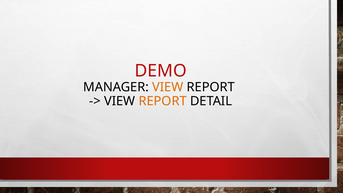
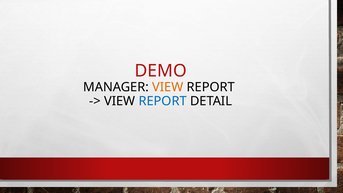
REPORT colour: orange -> blue (163, 101)
